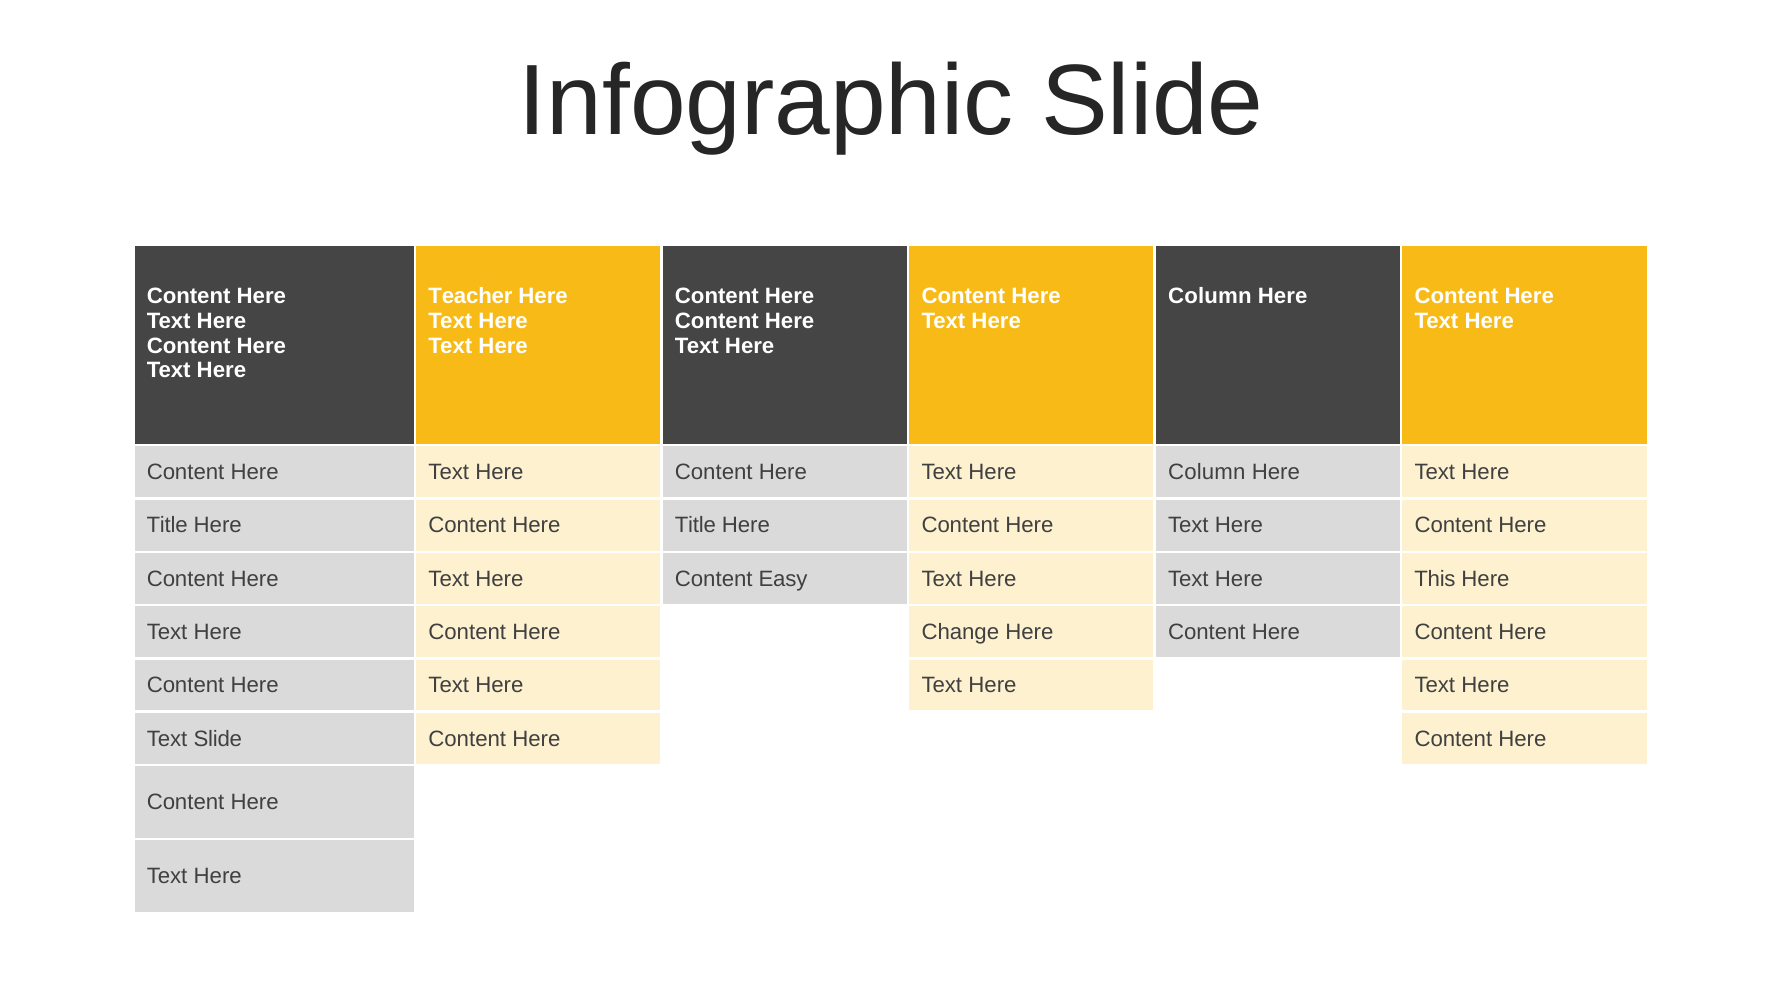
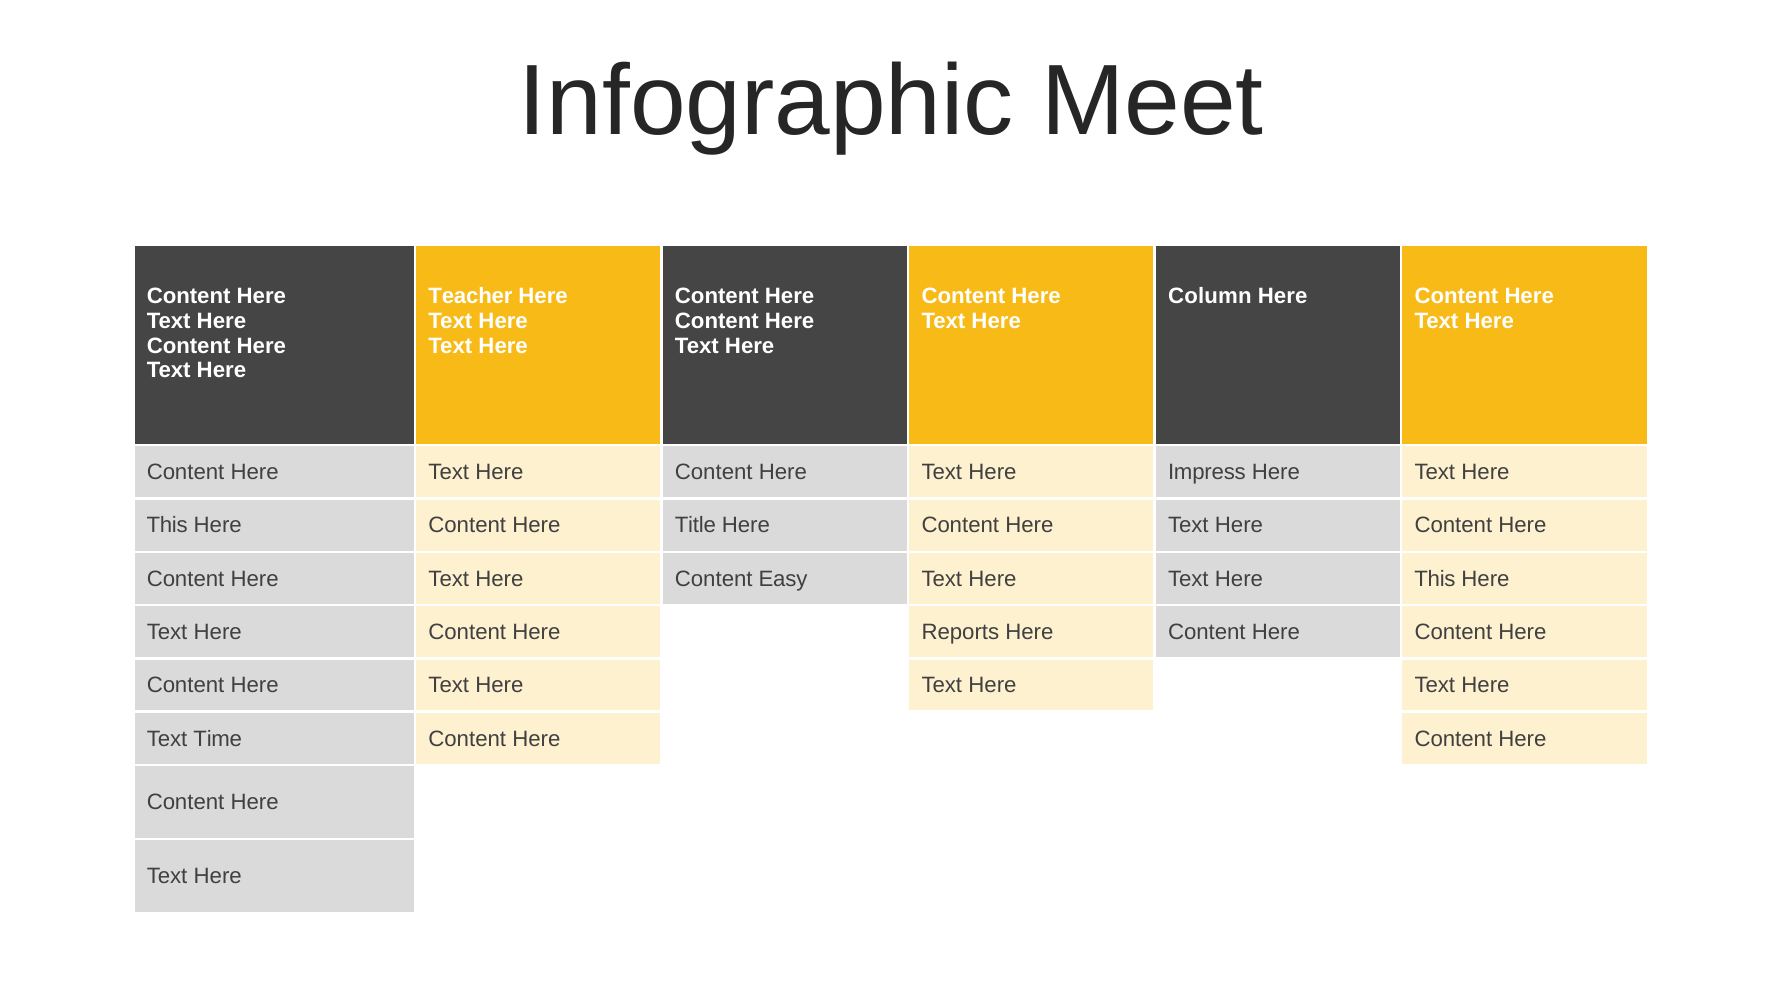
Infographic Slide: Slide -> Meet (1152, 102)
Column: Column -> Impress (1207, 473)
Title: Title -> This (167, 526)
Change: Change -> Reports (960, 633)
Text Slide: Slide -> Time (218, 739)
